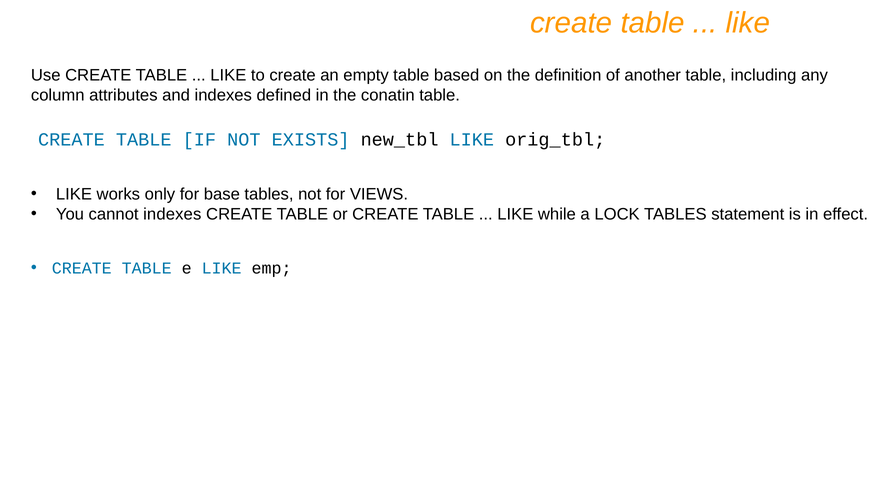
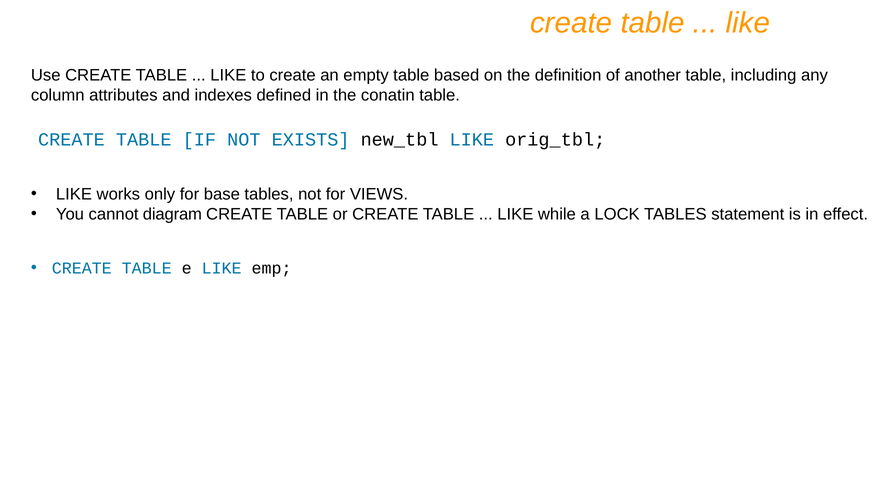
cannot indexes: indexes -> diagram (172, 214)
